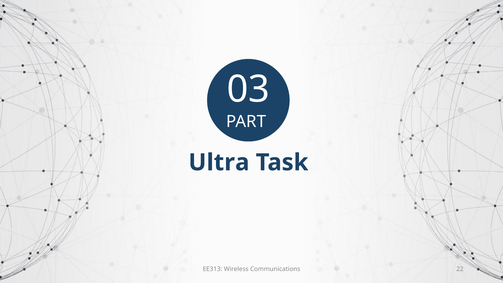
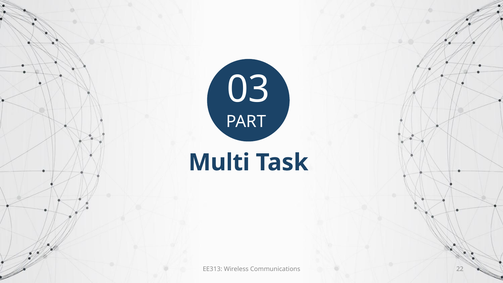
Ultra: Ultra -> Multi (219, 162)
